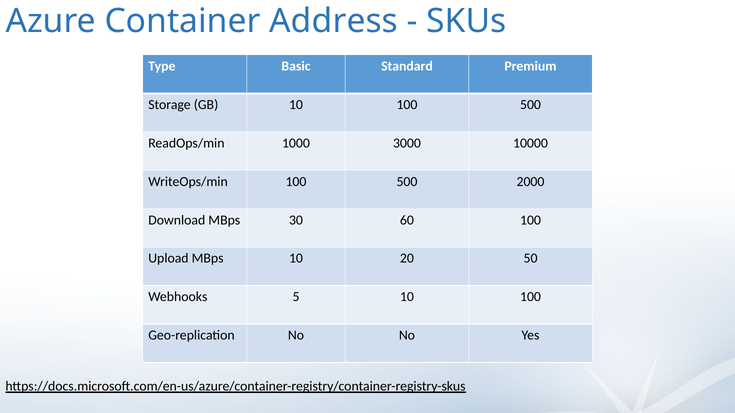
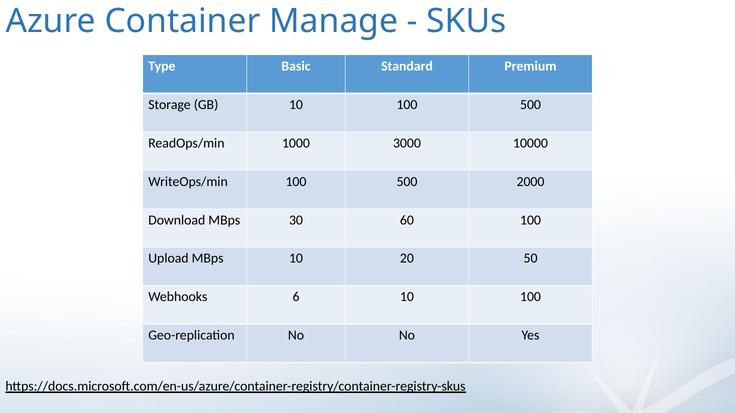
Address: Address -> Manage (334, 21)
5: 5 -> 6 (296, 297)
